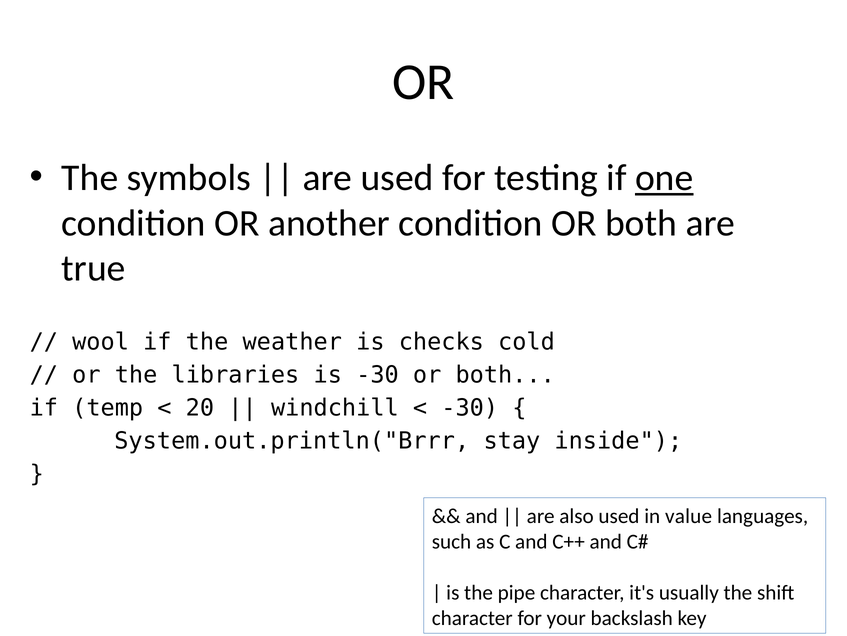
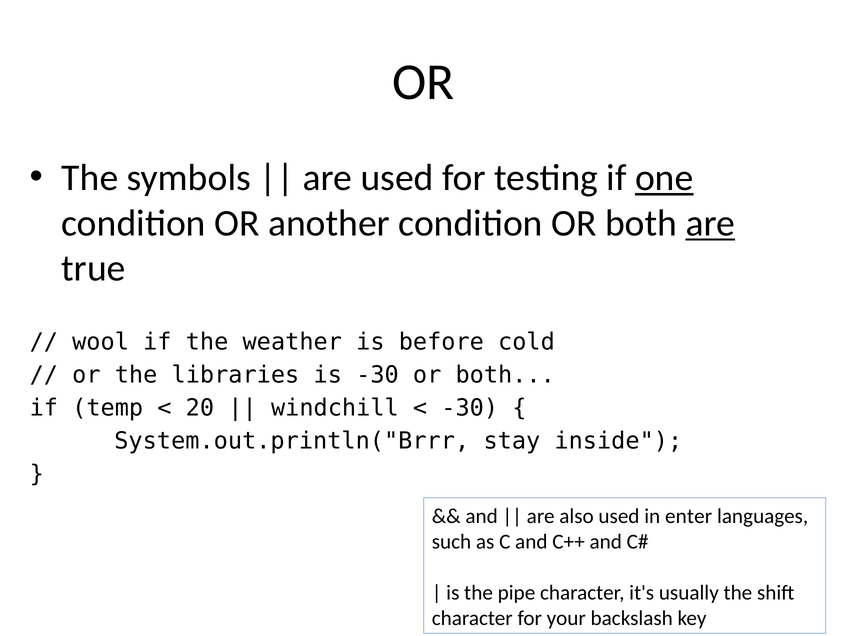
are underline: none -> present (710, 223)
checks: checks -> before (441, 342)
value: value -> enter (689, 516)
